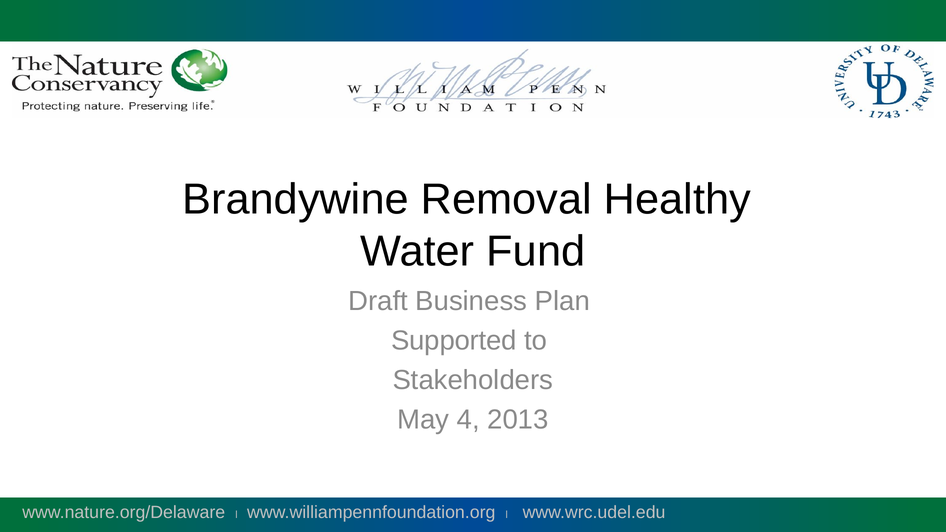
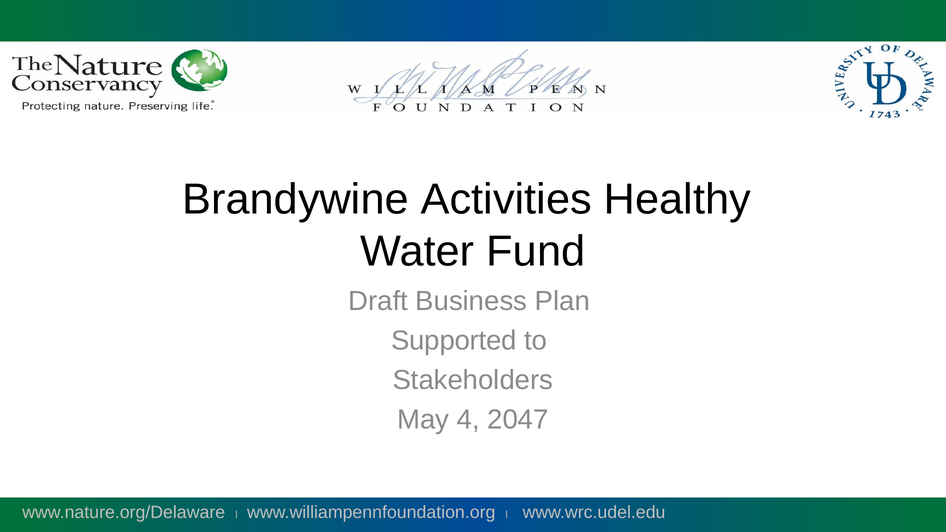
Removal: Removal -> Activities (506, 199)
2013: 2013 -> 2047 (518, 420)
